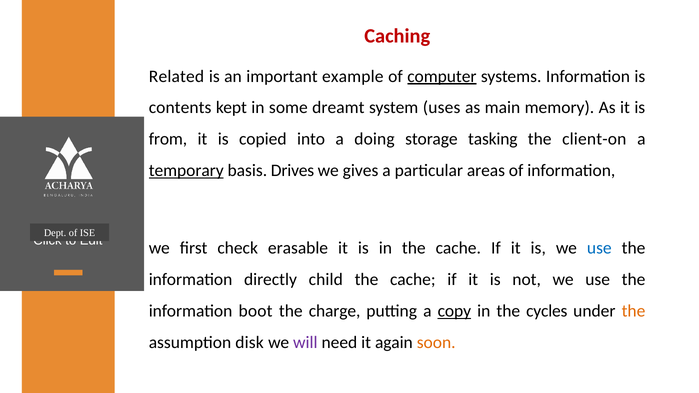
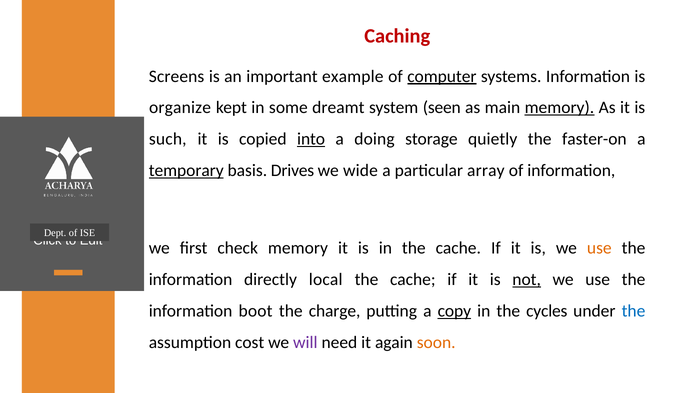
Related: Related -> Screens (177, 76)
contents: contents -> organize (180, 108)
uses: uses -> seen (442, 108)
memory underline: none -> present (559, 108)
from: from -> such (168, 139)
into underline: none -> present (311, 139)
tasking: tasking -> quietly (493, 139)
client-on: client-on -> faster-on (594, 139)
gives: gives -> wide (360, 171)
areas: areas -> array (486, 171)
check erasable: erasable -> memory (298, 248)
use colour: blue -> orange (599, 248)
child: child -> local (326, 280)
not underline: none -> present (527, 280)
the colour: orange -> blue (634, 311)
disk: disk -> cost (250, 343)
